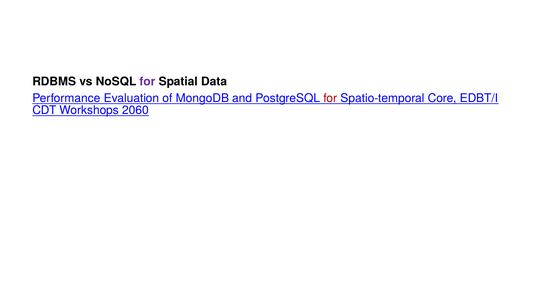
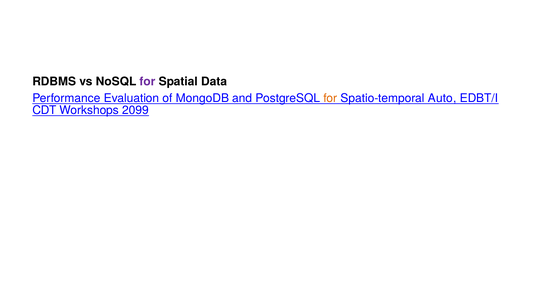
for colour: red -> orange (330, 98)
Core: Core -> Auto (442, 98)
2060: 2060 -> 2099 (136, 110)
